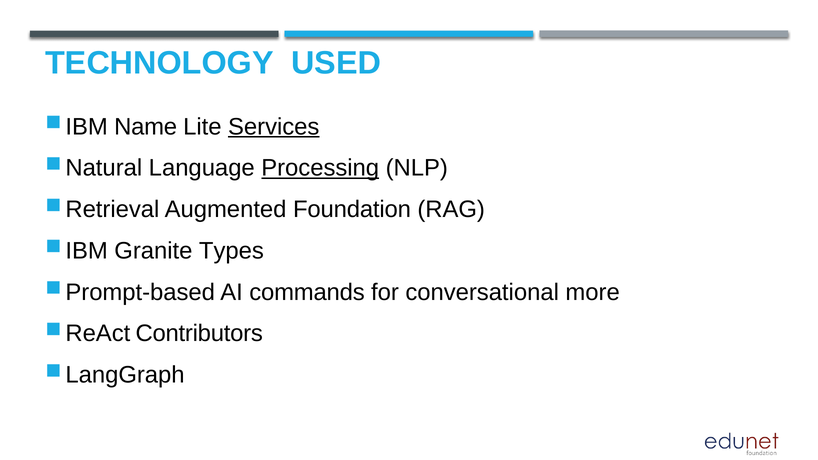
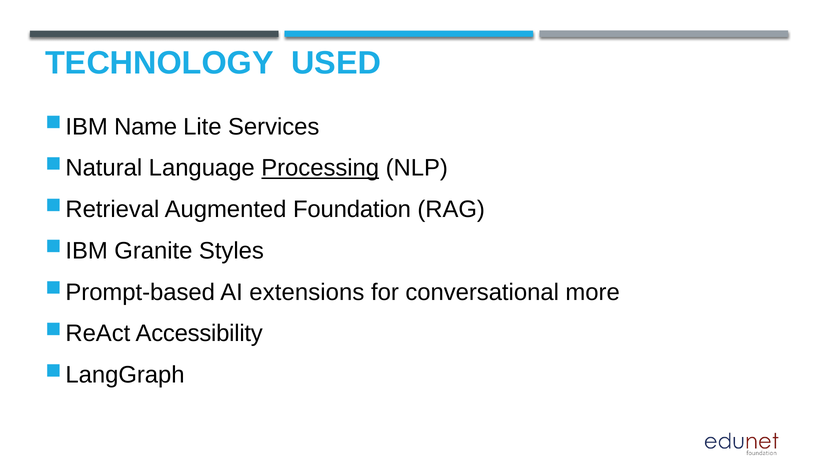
Services underline: present -> none (274, 127)
Types: Types -> Styles (231, 251)
commands: commands -> extensions (307, 292)
Contributors: Contributors -> Accessibility (199, 334)
